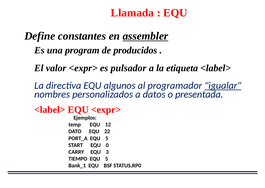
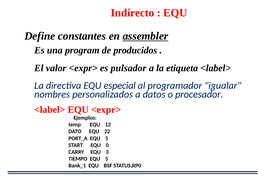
Llamada: Llamada -> Indirecto (132, 13)
algunos: algunos -> especial (120, 85)
igualar underline: present -> none (223, 85)
presentada: presentada -> procesador (199, 94)
